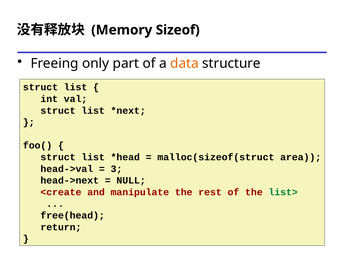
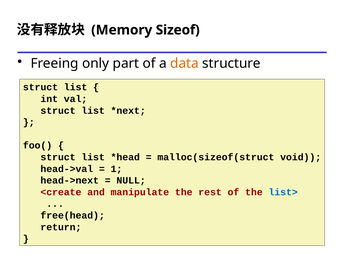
area: area -> void (301, 157)
3: 3 -> 1 (116, 169)
list> colour: green -> blue (283, 193)
